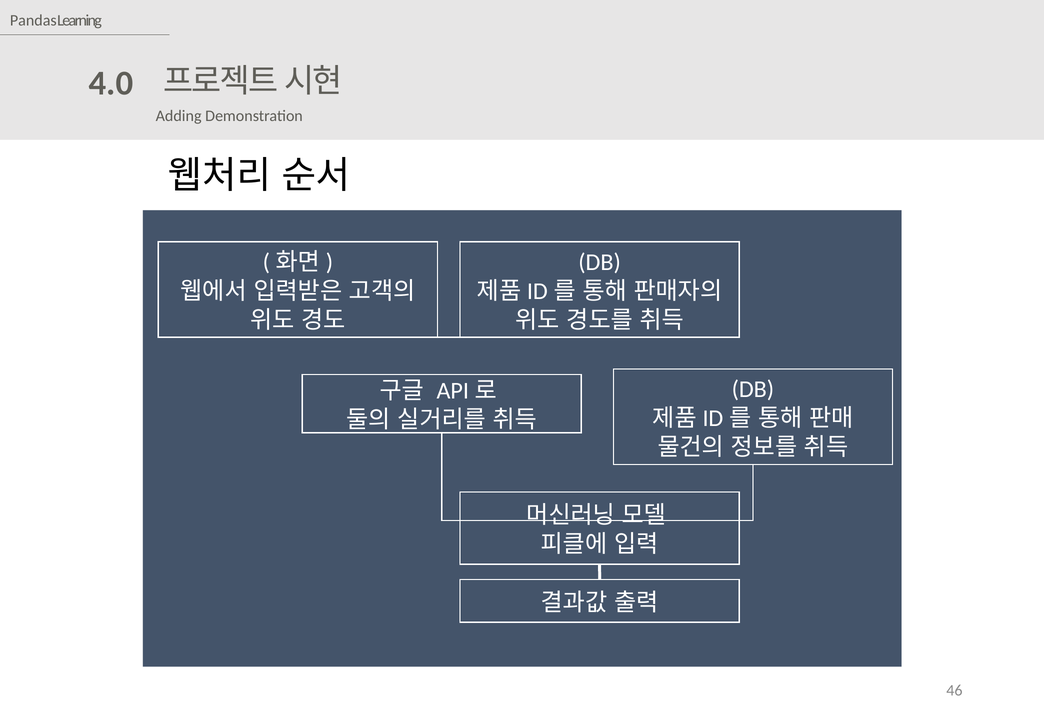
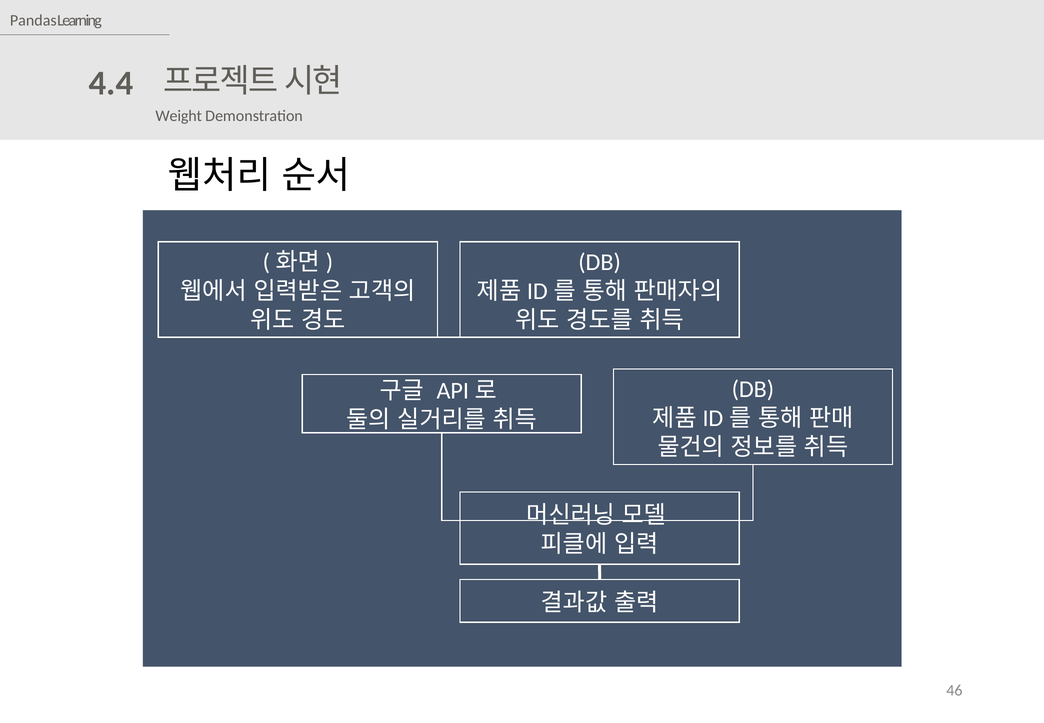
4.0: 4.0 -> 4.4 (111, 83)
Adding: Adding -> Weight (179, 116)
